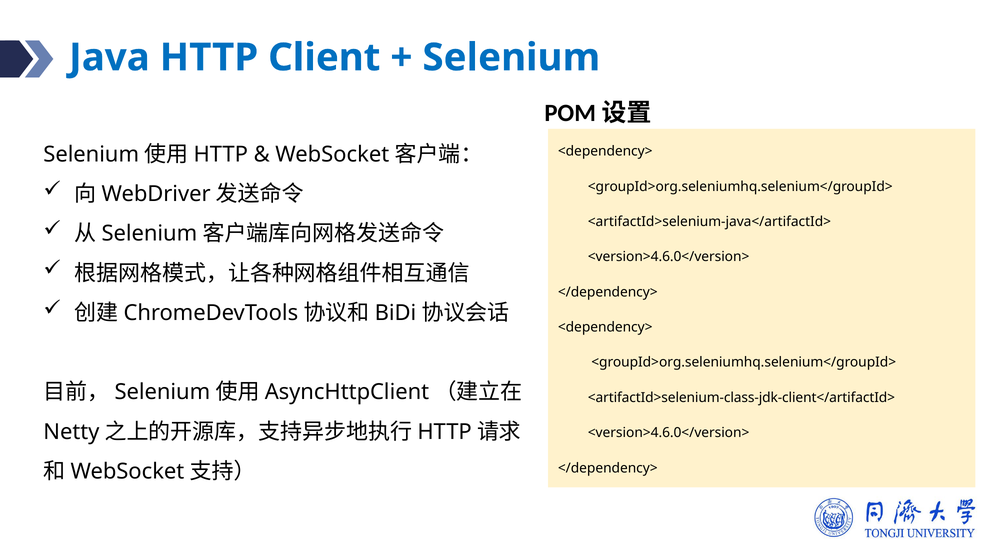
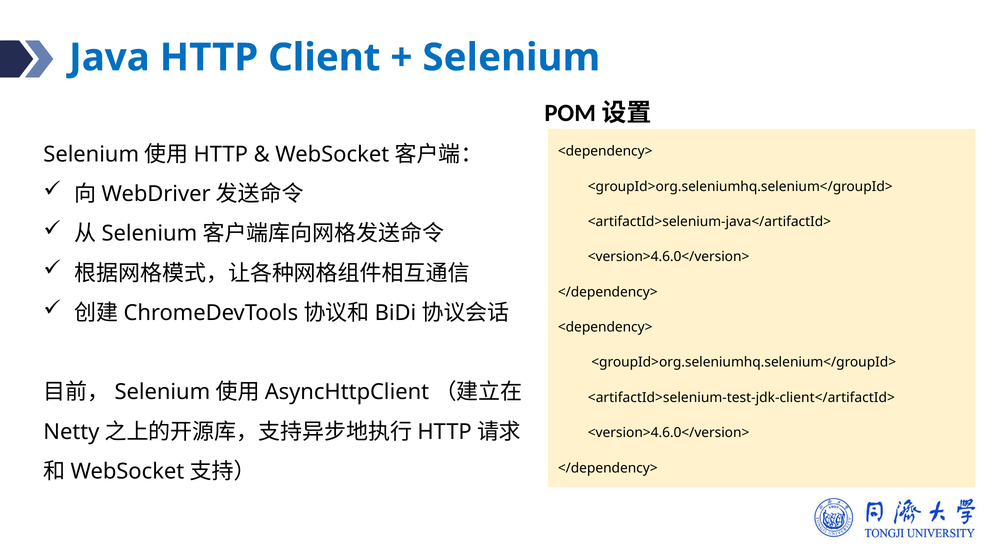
<artifactId>selenium-class-jdk-client</artifactId>: <artifactId>selenium-class-jdk-client</artifactId> -> <artifactId>selenium-test-jdk-client</artifactId> (741, 397)
